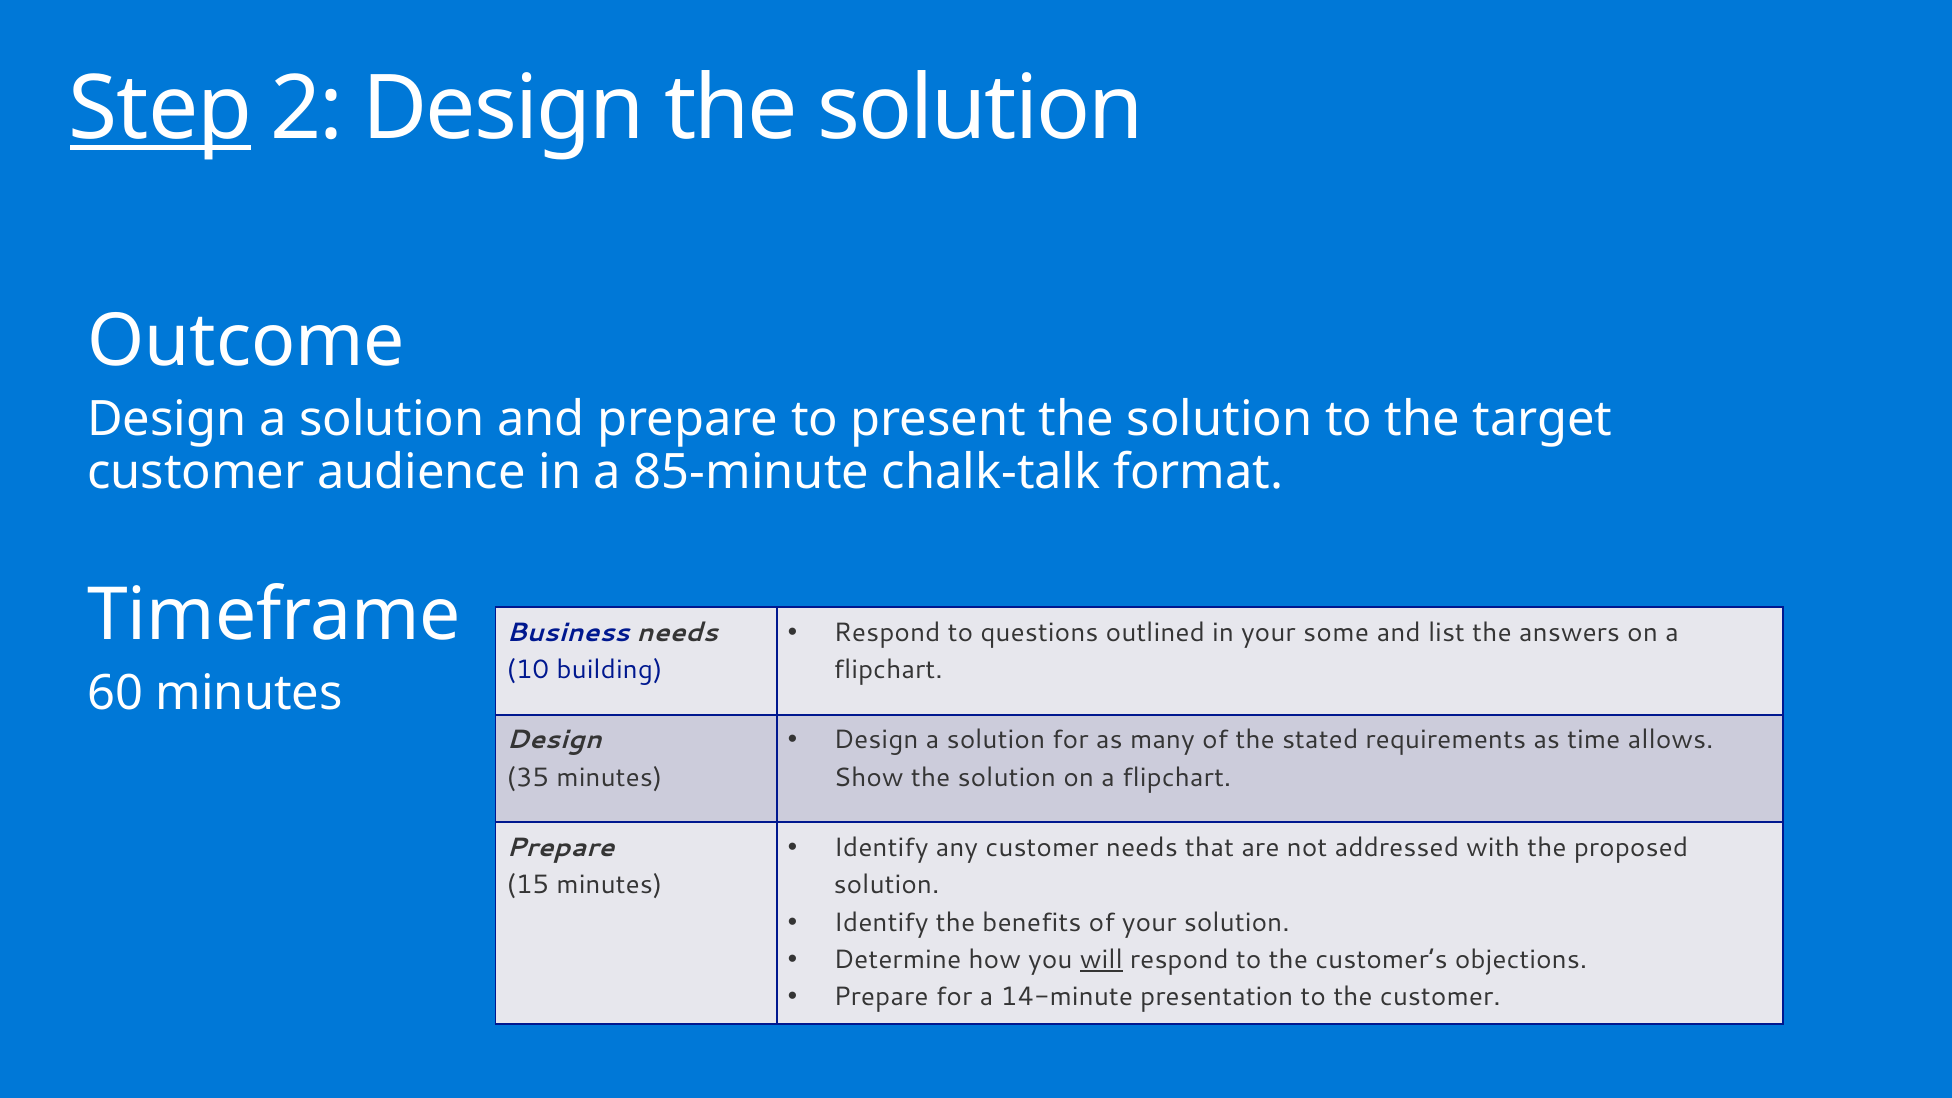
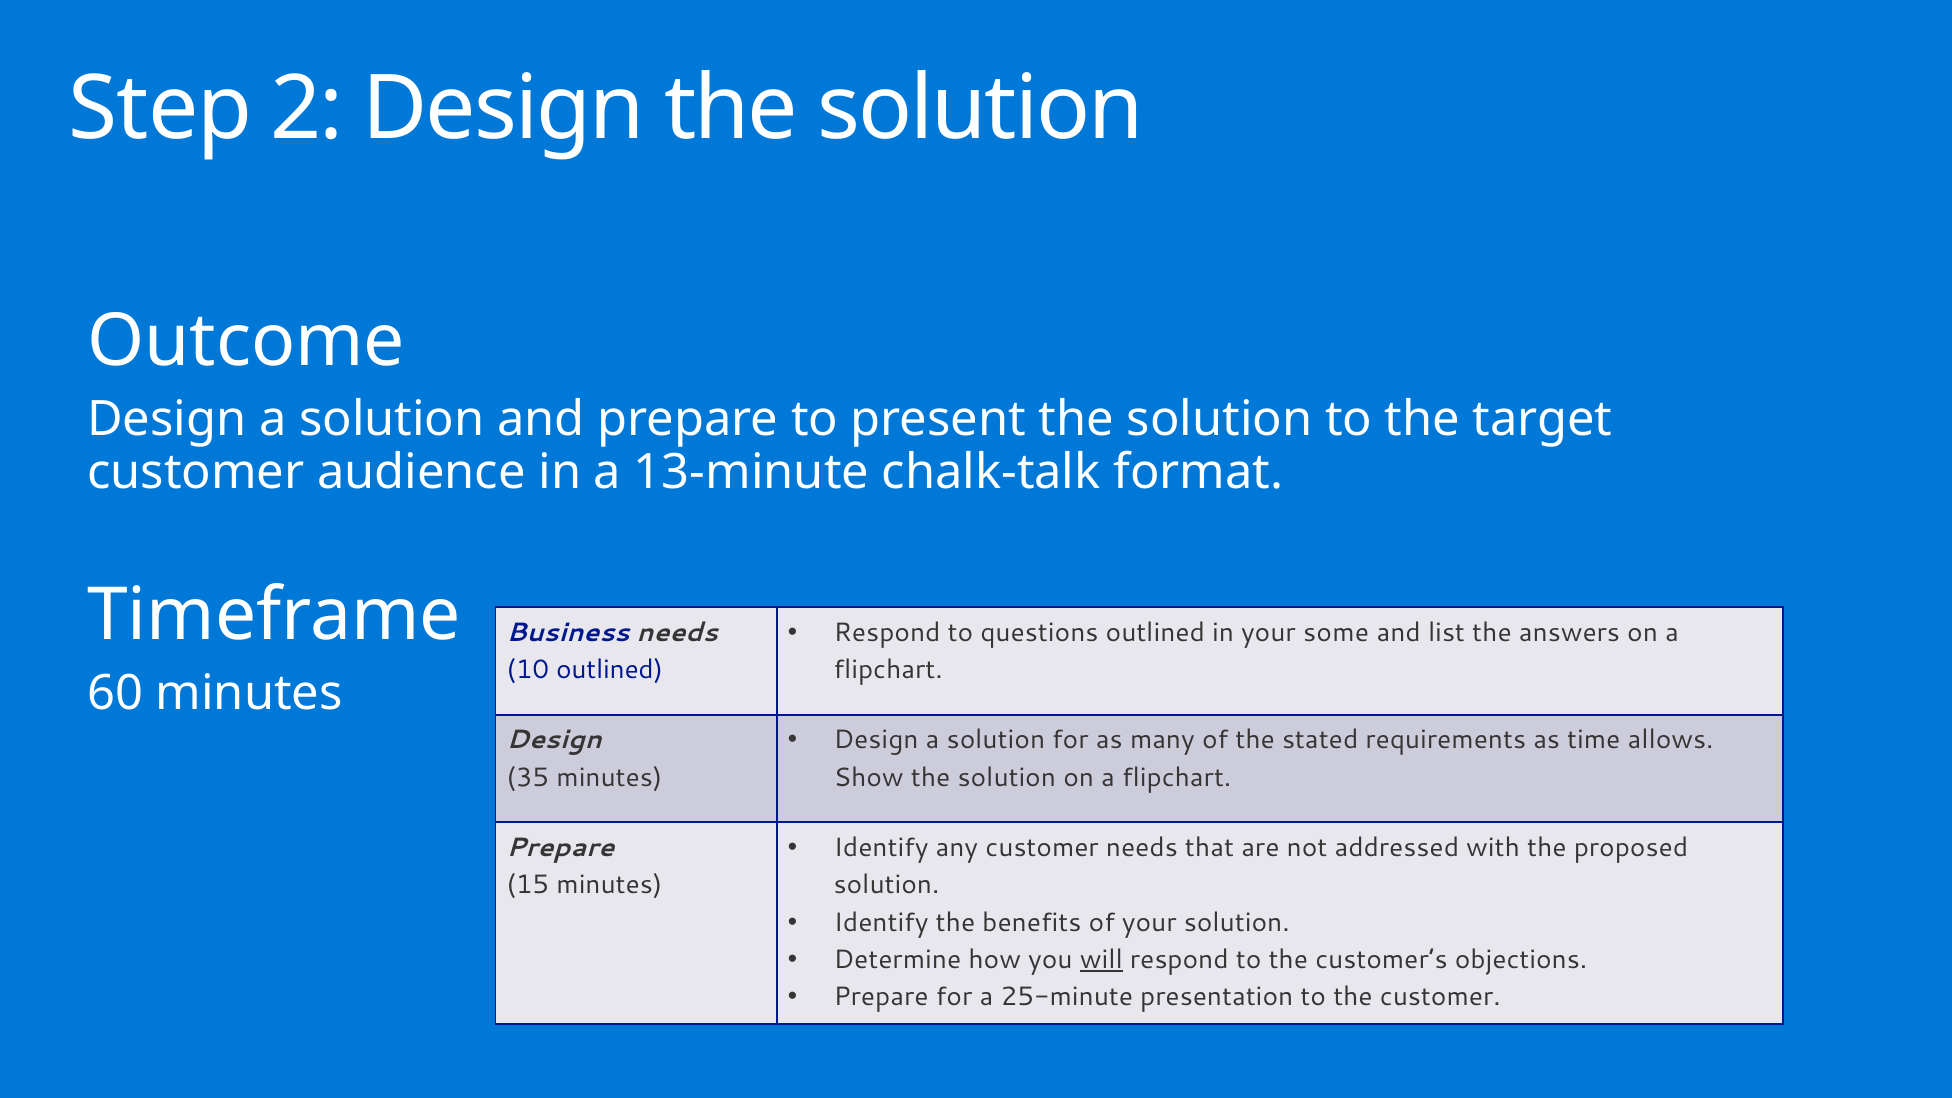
Step underline: present -> none (161, 109)
85-minute: 85-minute -> 13-minute (752, 472)
10 building: building -> outlined (610, 670)
14-minute: 14-minute -> 25-minute (1067, 997)
